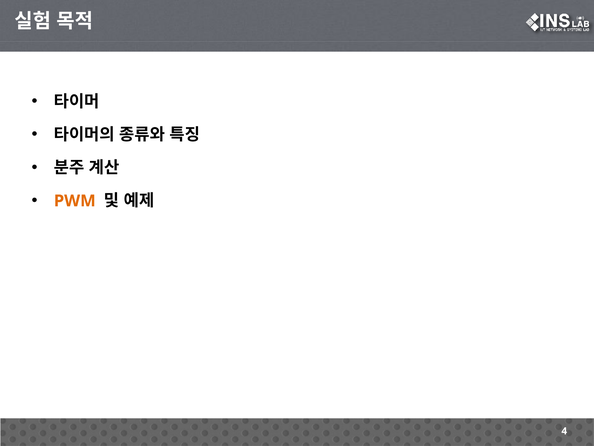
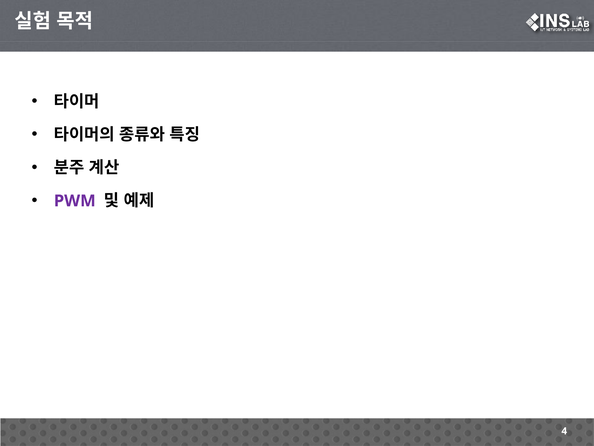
PWM colour: orange -> purple (75, 201)
